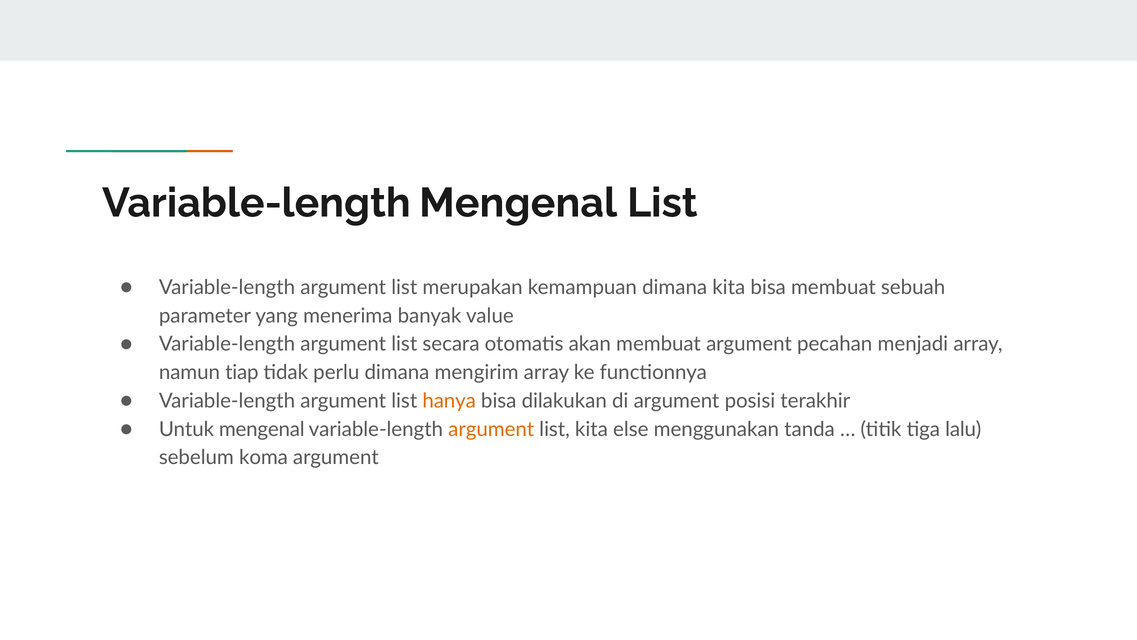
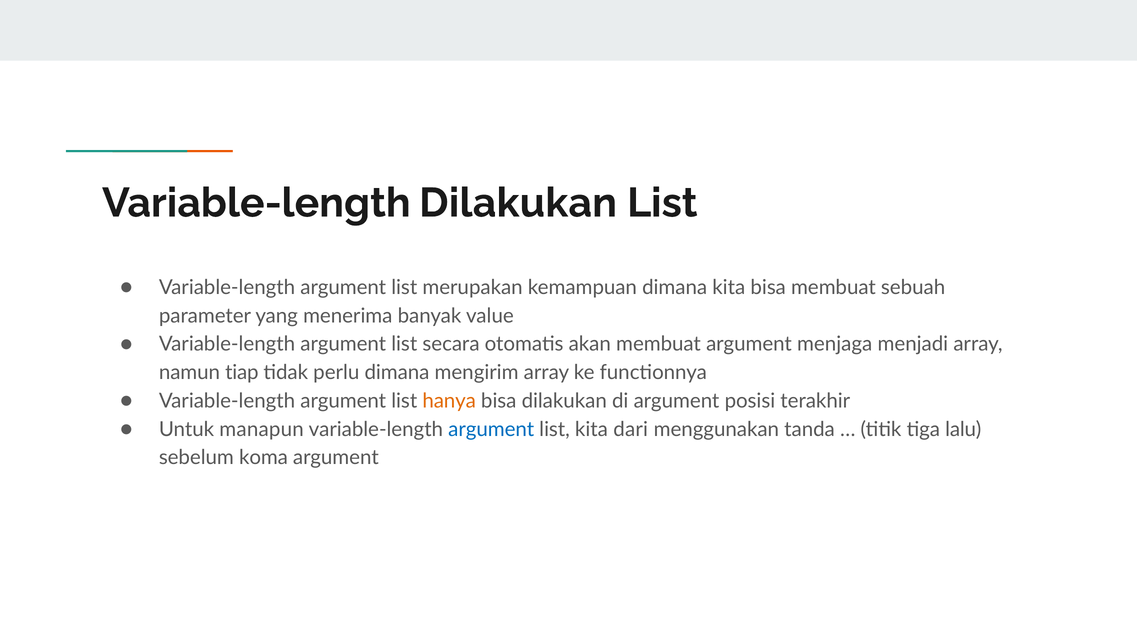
Variable-length Mengenal: Mengenal -> Dilakukan (518, 203)
pecahan: pecahan -> menjaga (835, 344)
Untuk mengenal: mengenal -> manapun (262, 429)
argument colour: orange -> blue (491, 429)
else: else -> dari (631, 429)
